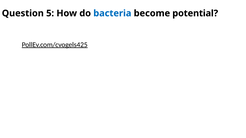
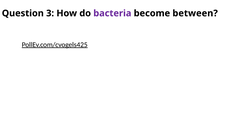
5: 5 -> 3 (50, 13)
bacteria colour: blue -> purple (112, 13)
potential: potential -> between (195, 13)
